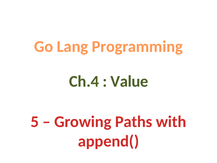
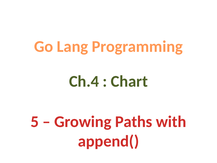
Value: Value -> Chart (129, 81)
